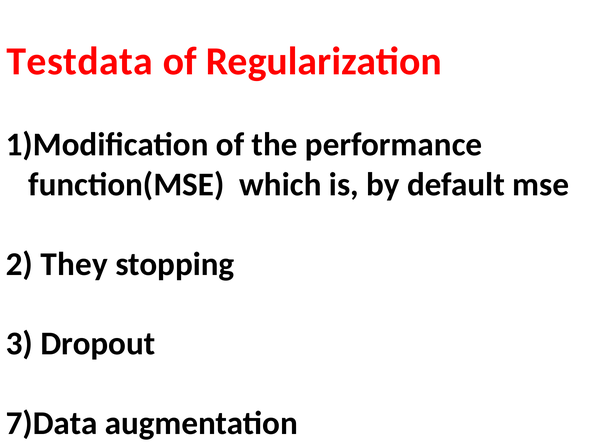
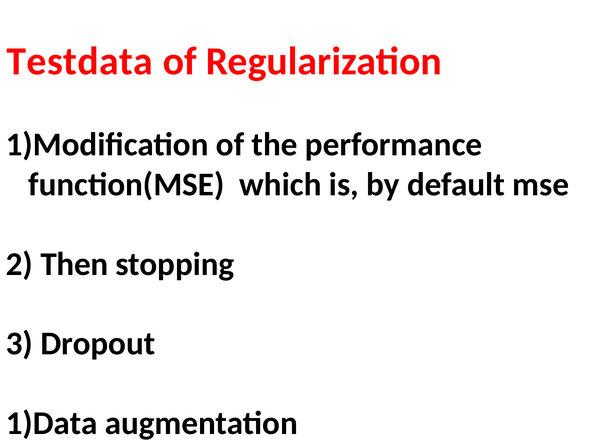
They: They -> Then (74, 264)
7)Data: 7)Data -> 1)Data (52, 423)
